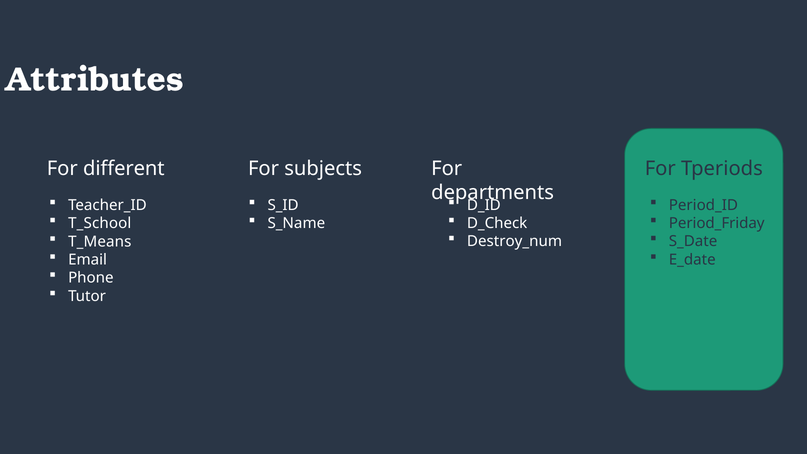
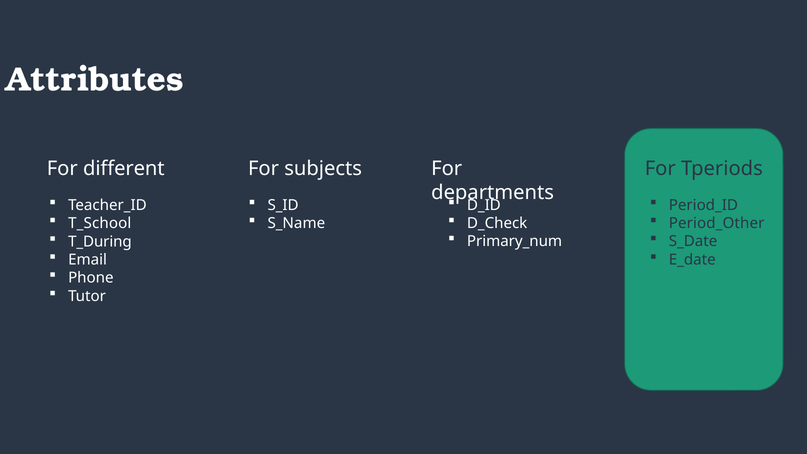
Period_Friday: Period_Friday -> Period_Other (717, 223)
Destroy_num: Destroy_num -> Primary_num (515, 241)
T_Means: T_Means -> T_During (100, 242)
